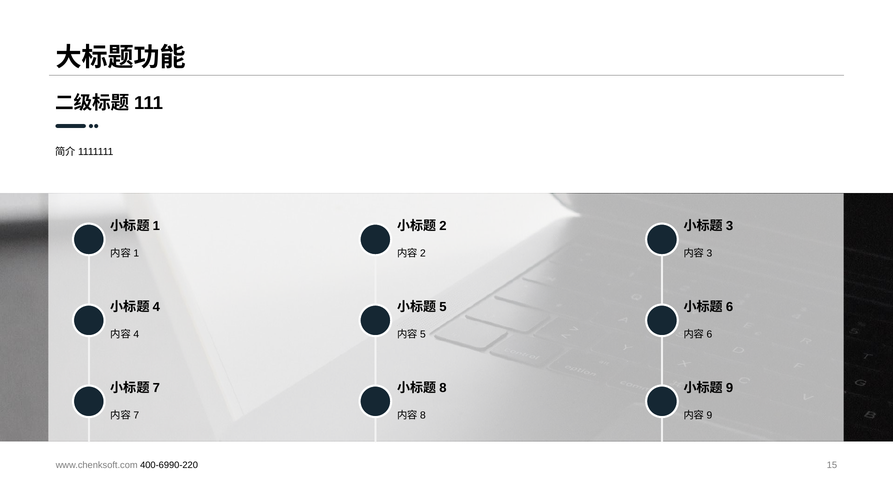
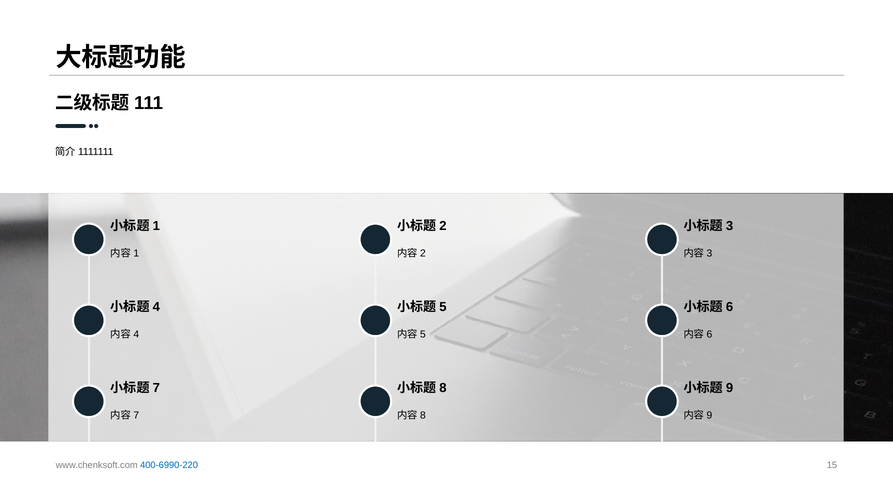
400-6990-220 colour: black -> blue (169, 465)
